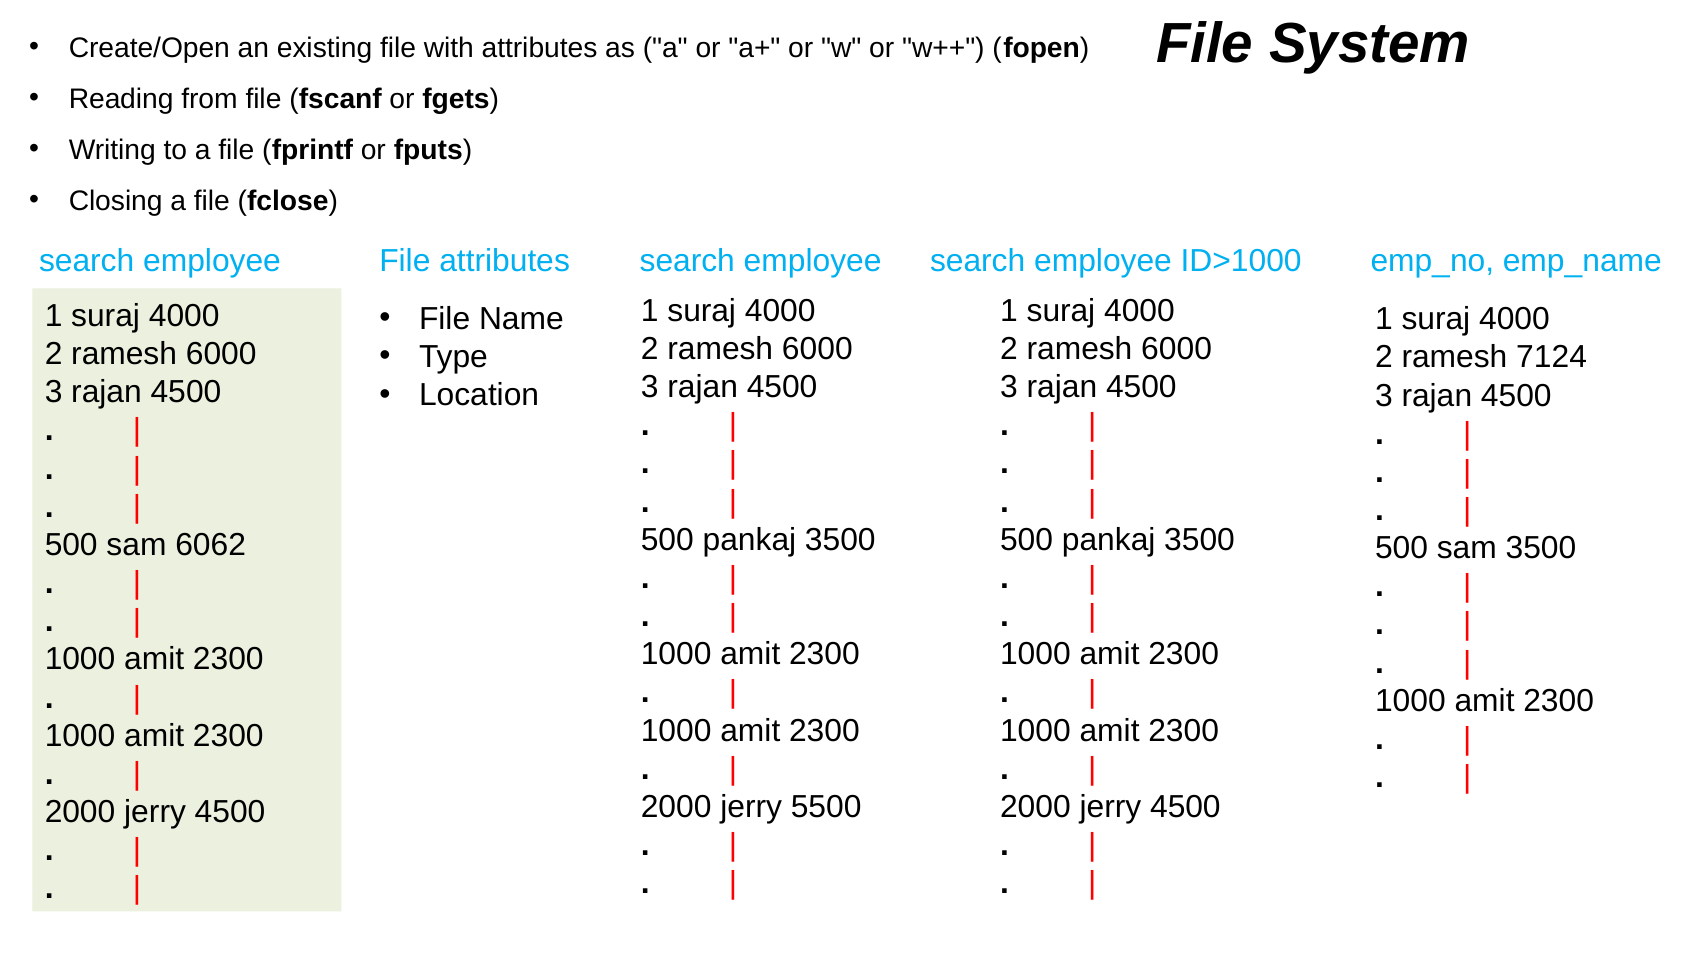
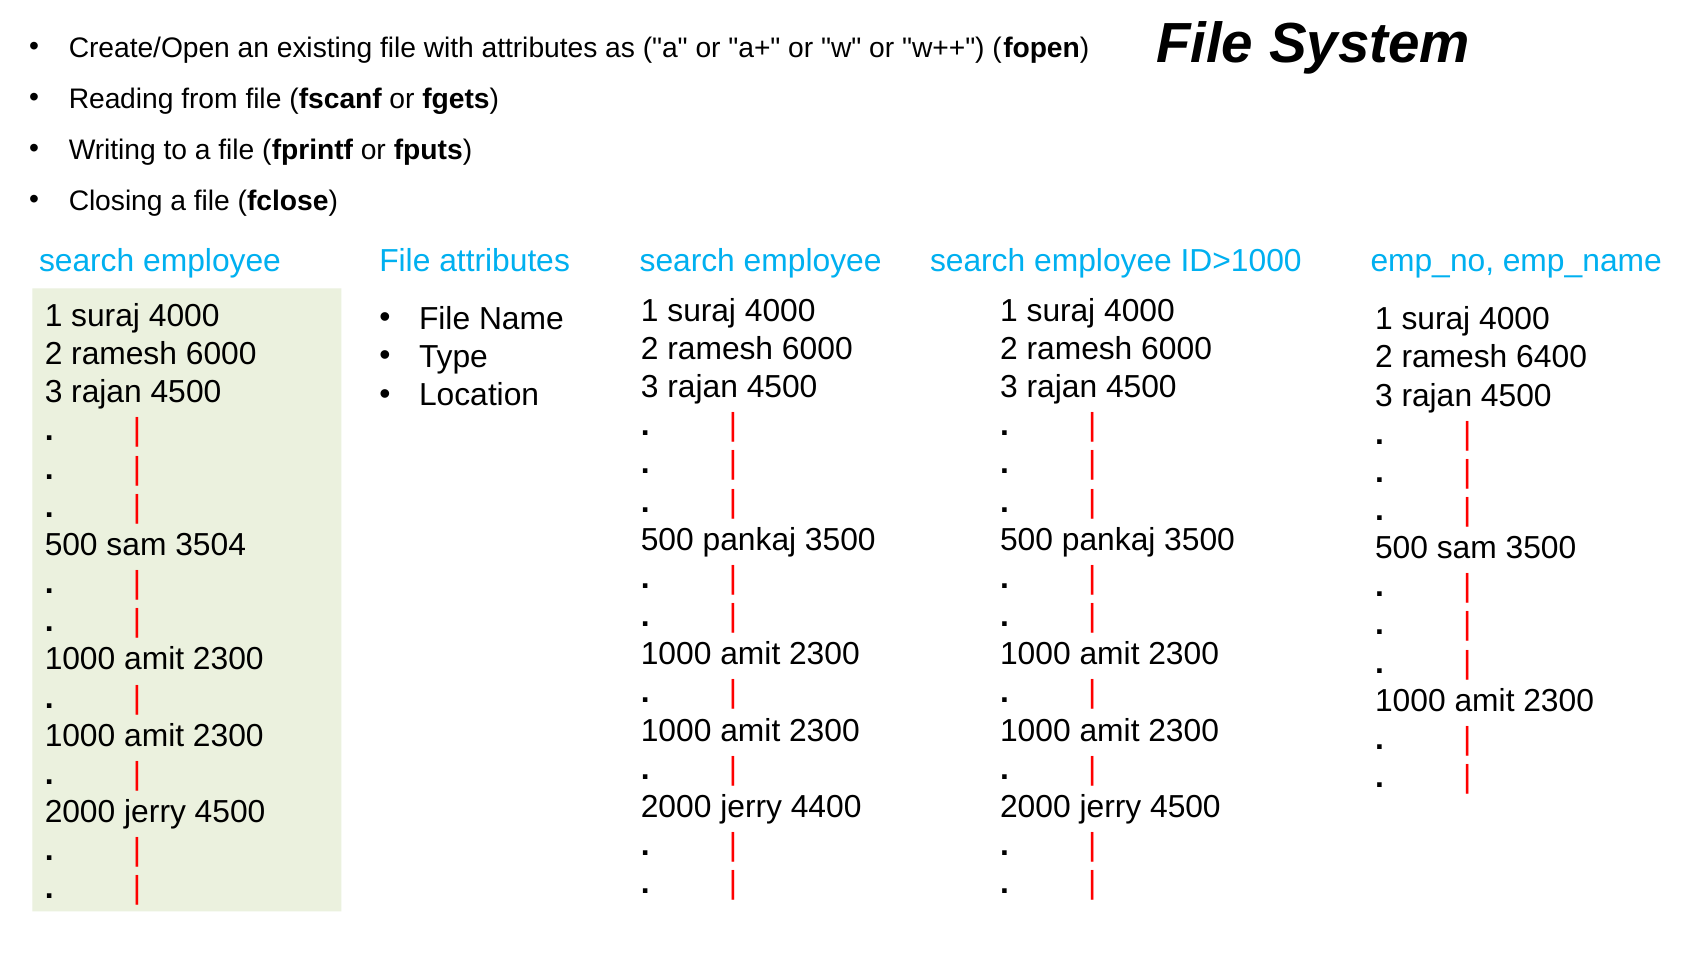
7124: 7124 -> 6400 (1552, 357)
6062: 6062 -> 3504 (211, 545)
5500: 5500 -> 4400 (826, 806)
